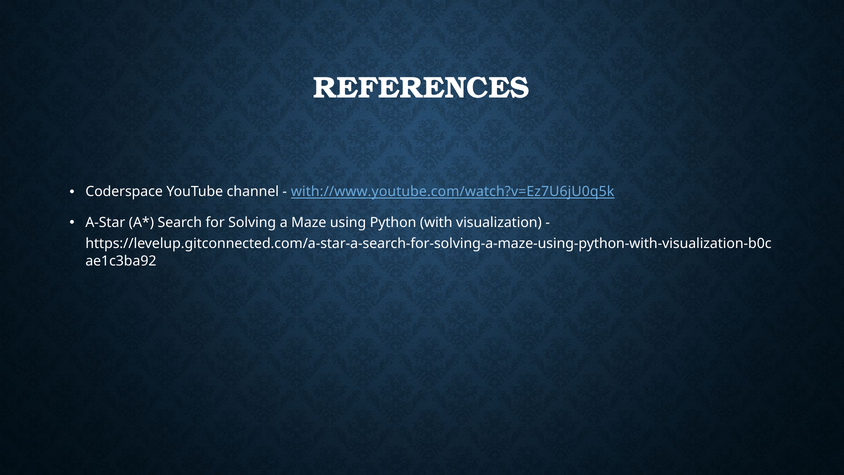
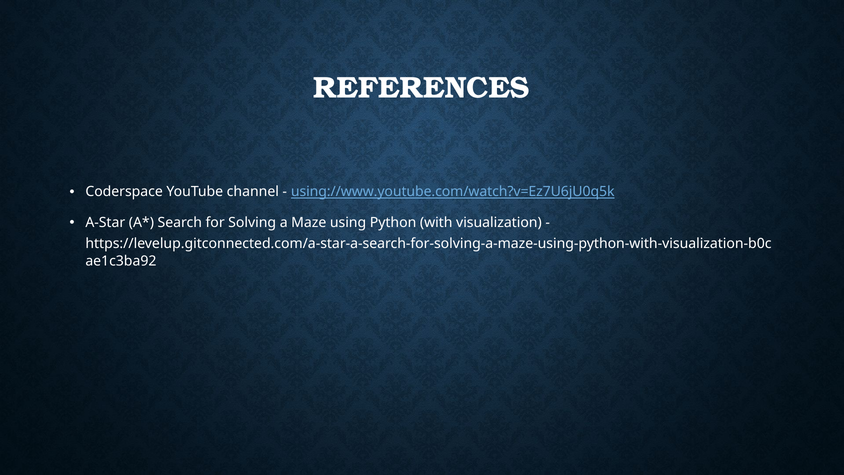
with://www.youtube.com/watch?v=Ez7U6jU0q5k: with://www.youtube.com/watch?v=Ez7U6jU0q5k -> using://www.youtube.com/watch?v=Ez7U6jU0q5k (453, 191)
